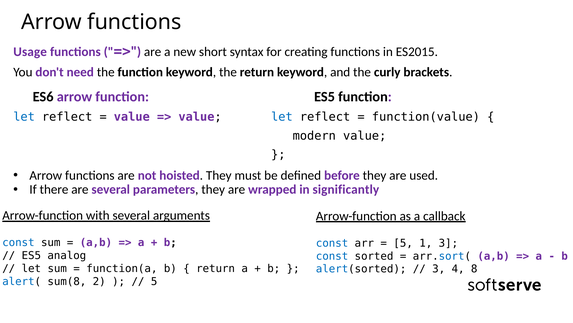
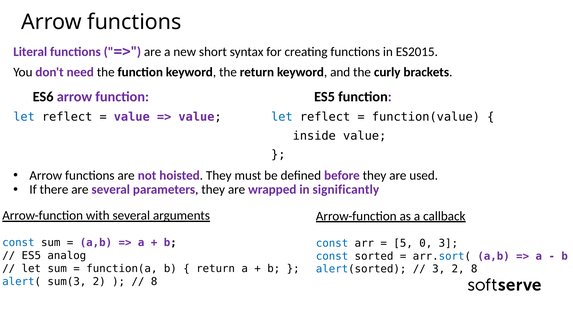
Usage: Usage -> Literal (30, 52)
modern: modern -> inside (314, 135)
1: 1 -> 0 (426, 243)
3 4: 4 -> 2 (458, 268)
sum(8: sum(8 -> sum(3 (67, 281)
5: 5 -> 8 (154, 281)
